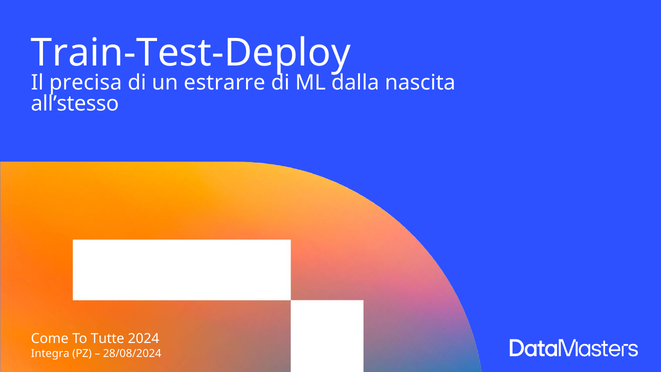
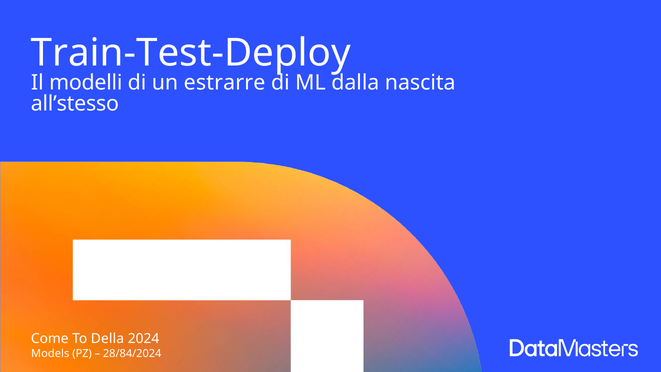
precisa: precisa -> modelli (86, 83)
Tutte: Tutte -> Della (107, 338)
Integra: Integra -> Models (50, 353)
28/08/2024: 28/08/2024 -> 28/84/2024 (132, 353)
